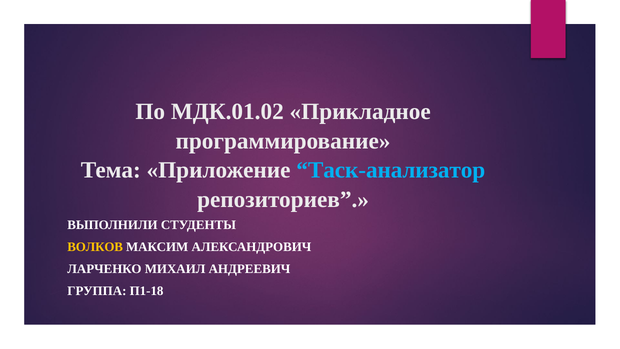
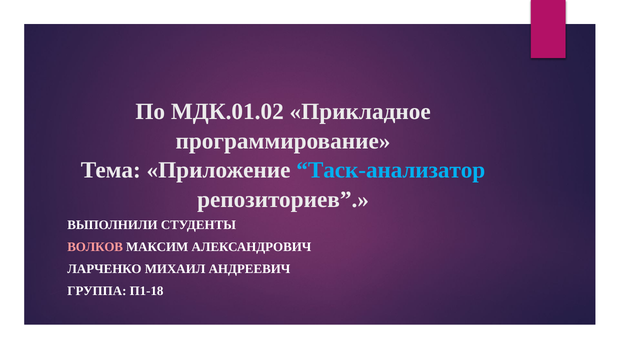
ВОЛКОВ colour: yellow -> pink (95, 247)
